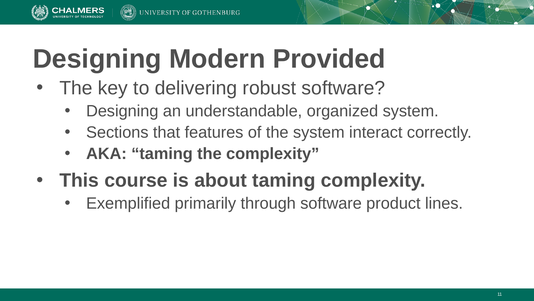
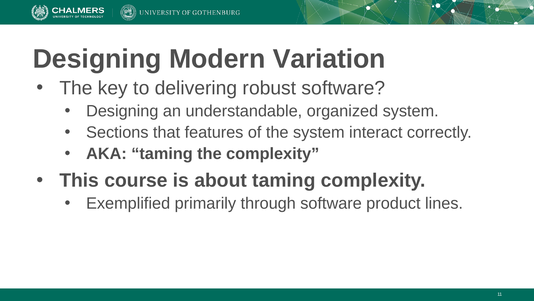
Provided: Provided -> Variation (329, 59)
